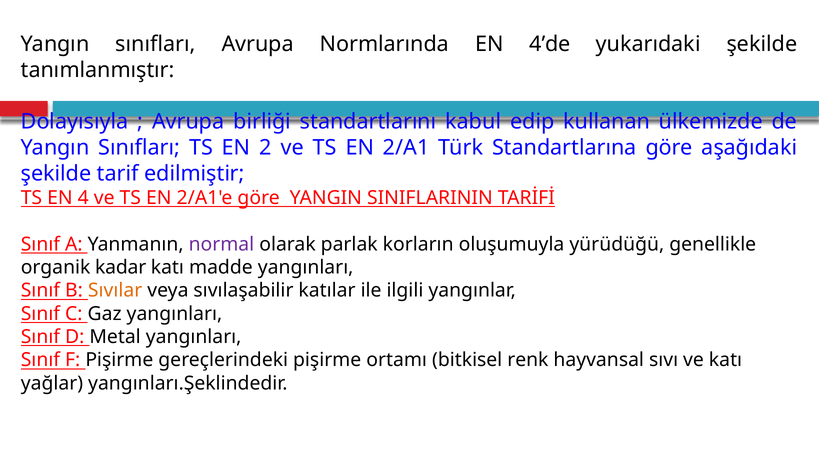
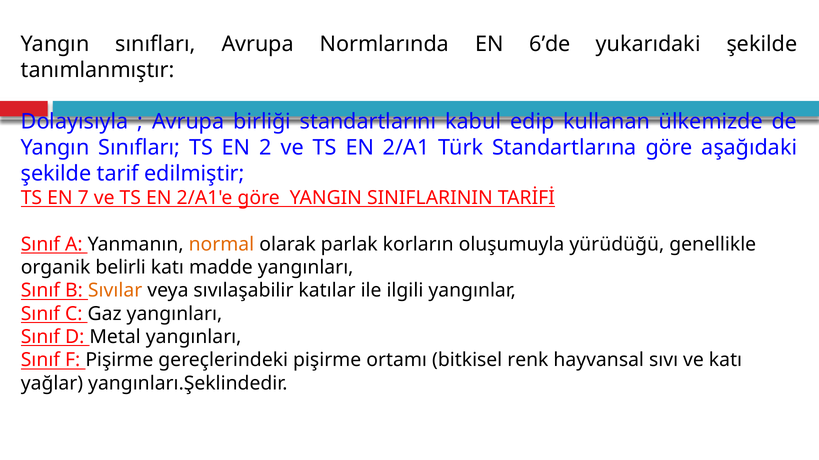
4’de: 4’de -> 6’de (550, 44)
4: 4 -> 7 (83, 198)
normal colour: purple -> orange (221, 245)
kadar: kadar -> belirli (121, 268)
